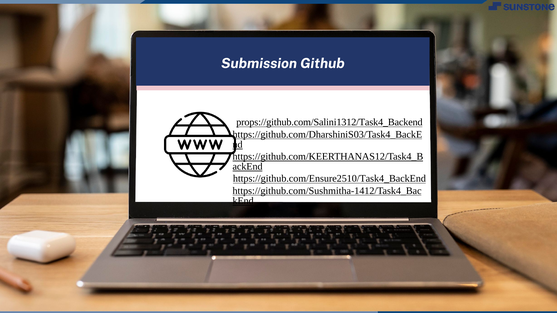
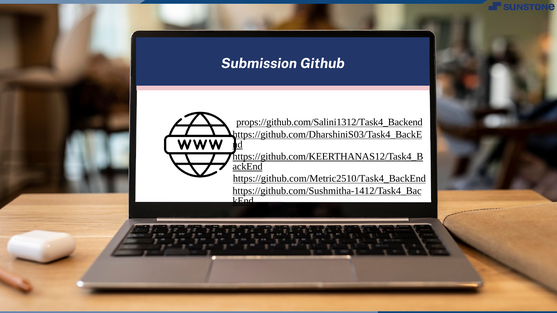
https://github.com/Ensure2510/Task4_BackEnd: https://github.com/Ensure2510/Task4_BackEnd -> https://github.com/Metric2510/Task4_BackEnd (329, 179)
